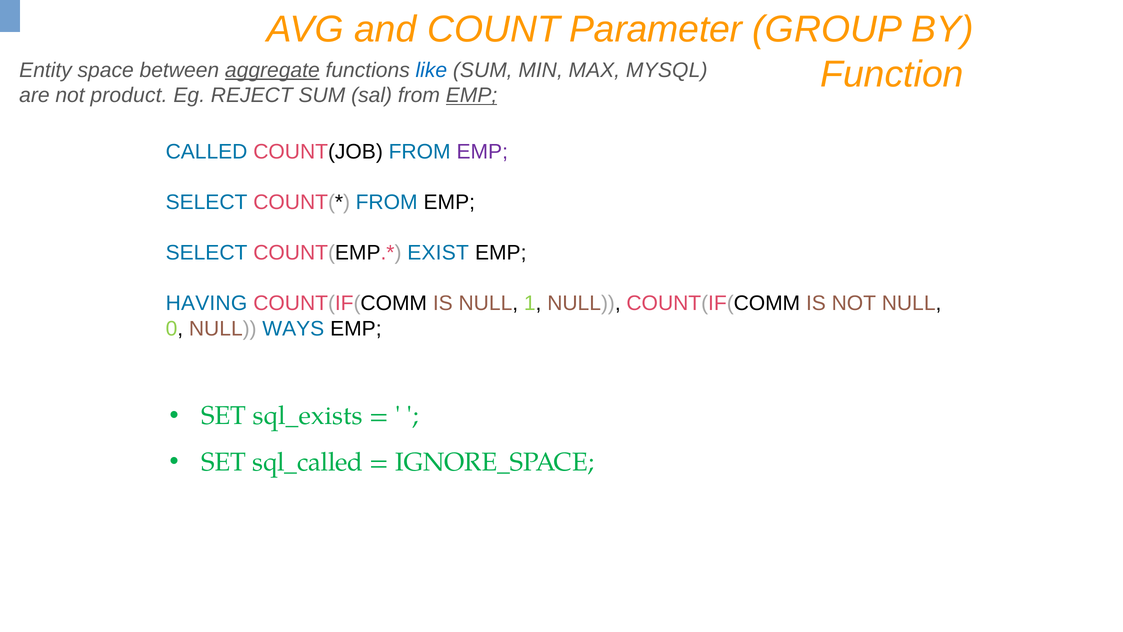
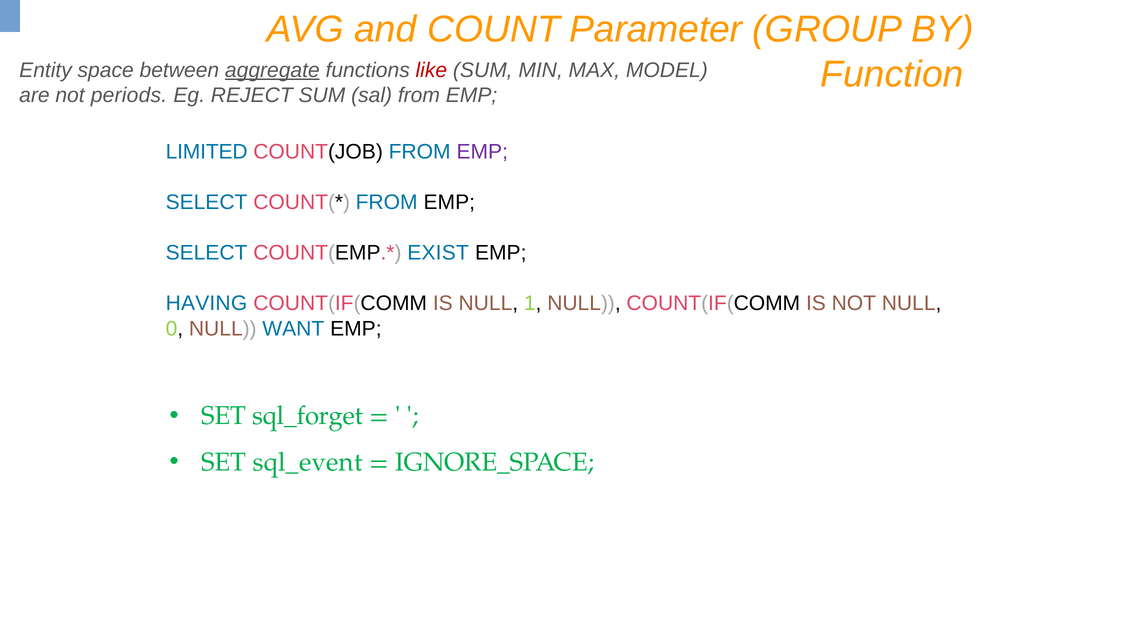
like colour: blue -> red (431, 70)
MYSQL: MYSQL -> MODEL (667, 70)
product: product -> periods (129, 95)
EMP underline: present -> none (472, 95)
CALLED: CALLED -> LIMITED (207, 152)
WAYS: WAYS -> WANT (293, 328)
sql_exists: sql_exists -> sql_forget (308, 416)
sql_called: sql_called -> sql_event (308, 462)
